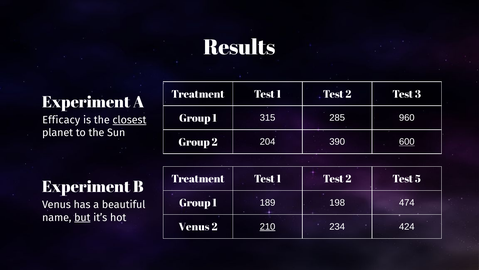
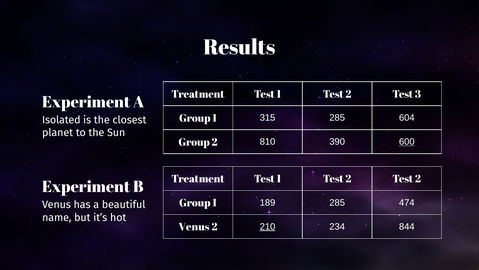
960: 960 -> 604 (407, 118)
Efficacy: Efficacy -> Isolated (61, 120)
closest underline: present -> none (129, 120)
204: 204 -> 810 (268, 142)
2 Test 5: 5 -> 2 (418, 179)
189 198: 198 -> 285 (337, 202)
but underline: present -> none (82, 217)
424: 424 -> 844 (407, 226)
